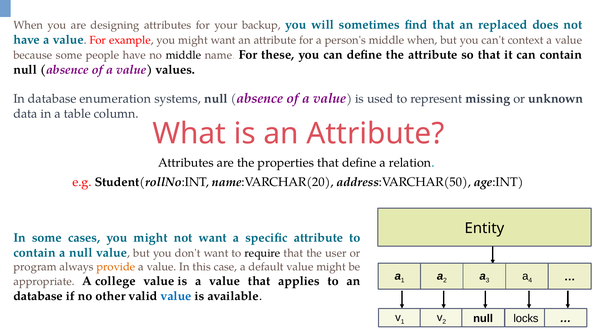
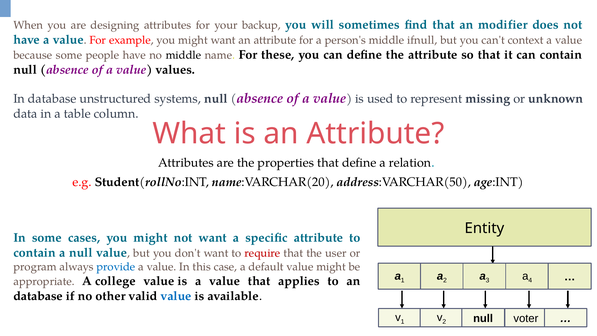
replaced: replaced -> modifier (503, 25)
middle when: when -> ifnull (422, 40)
enumeration: enumeration -> unstructured (115, 99)
require colour: black -> red (262, 253)
provide colour: orange -> blue (116, 267)
locks: locks -> voter (526, 318)
